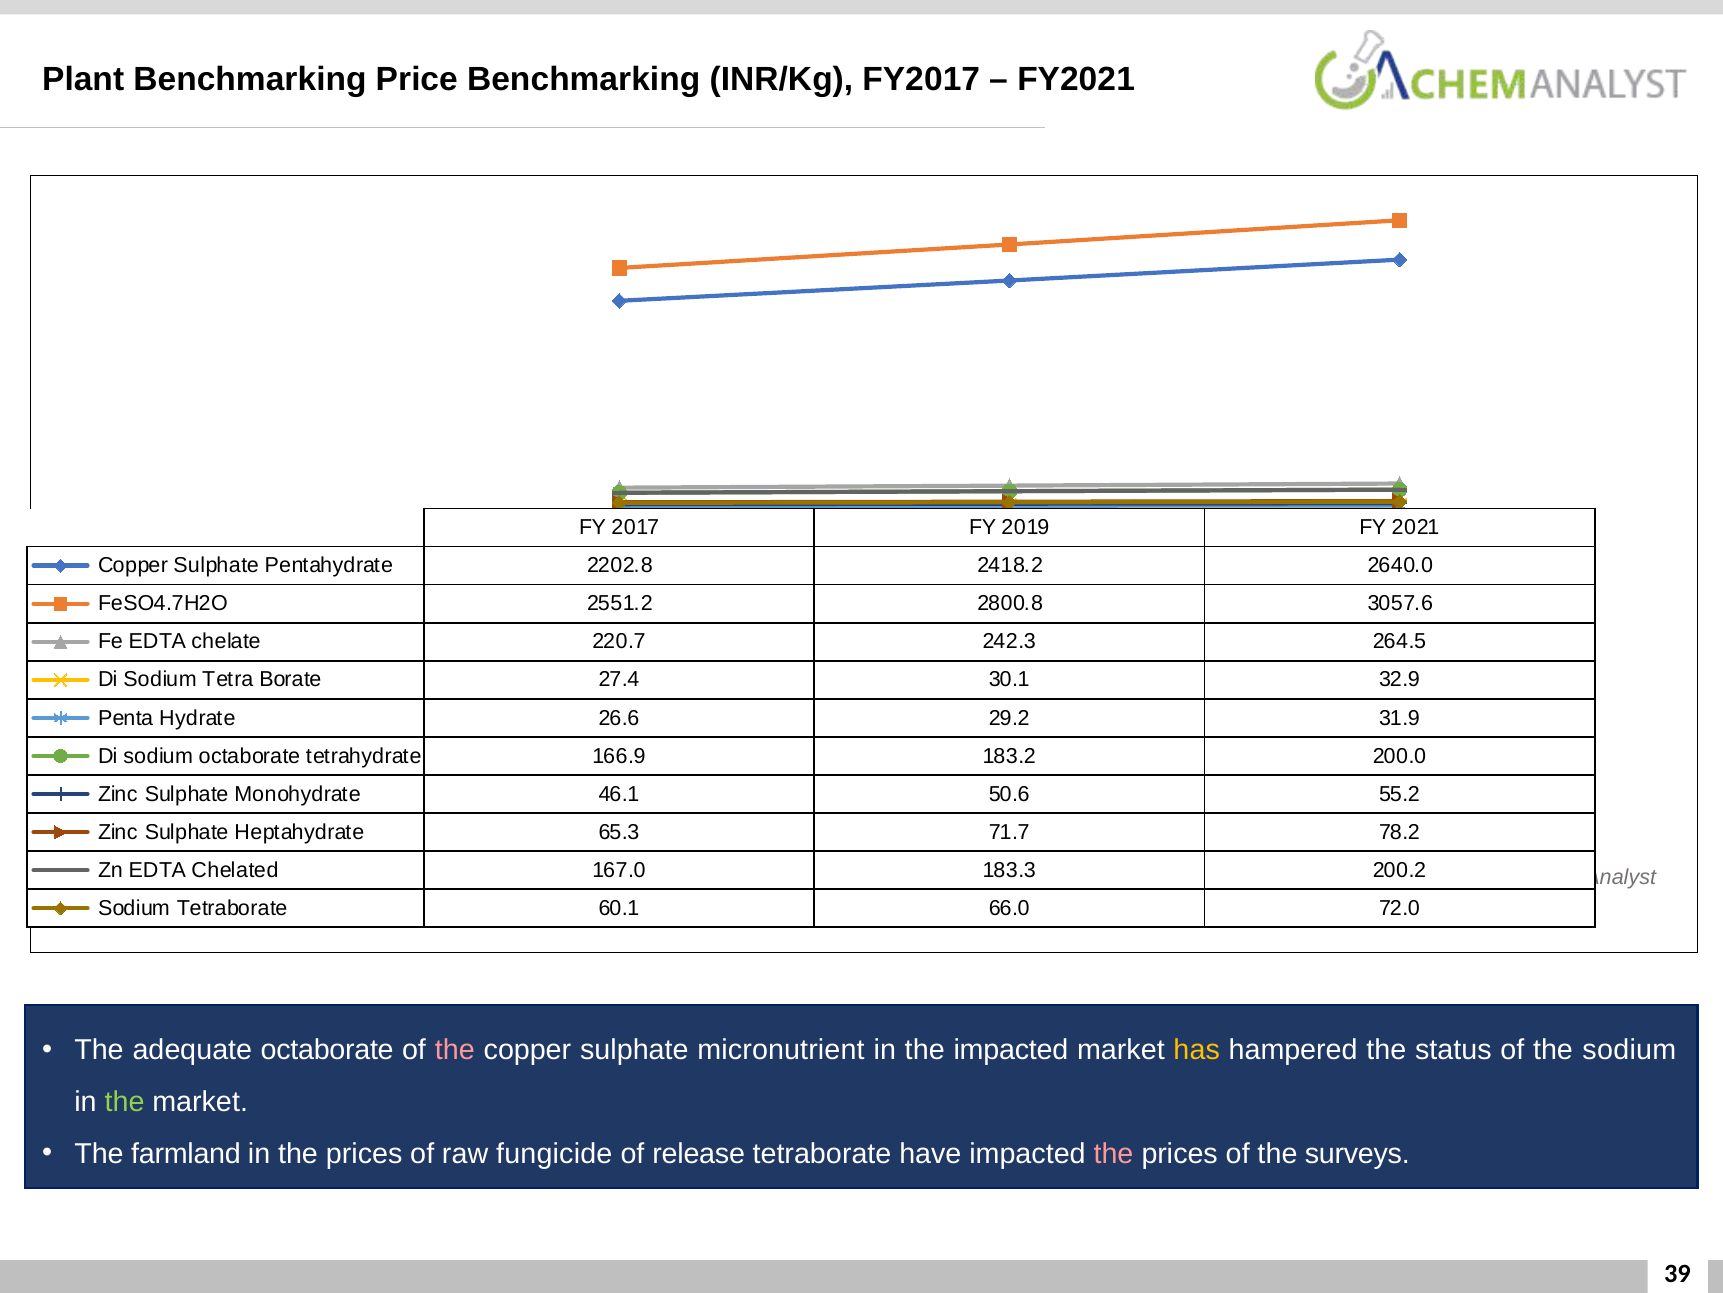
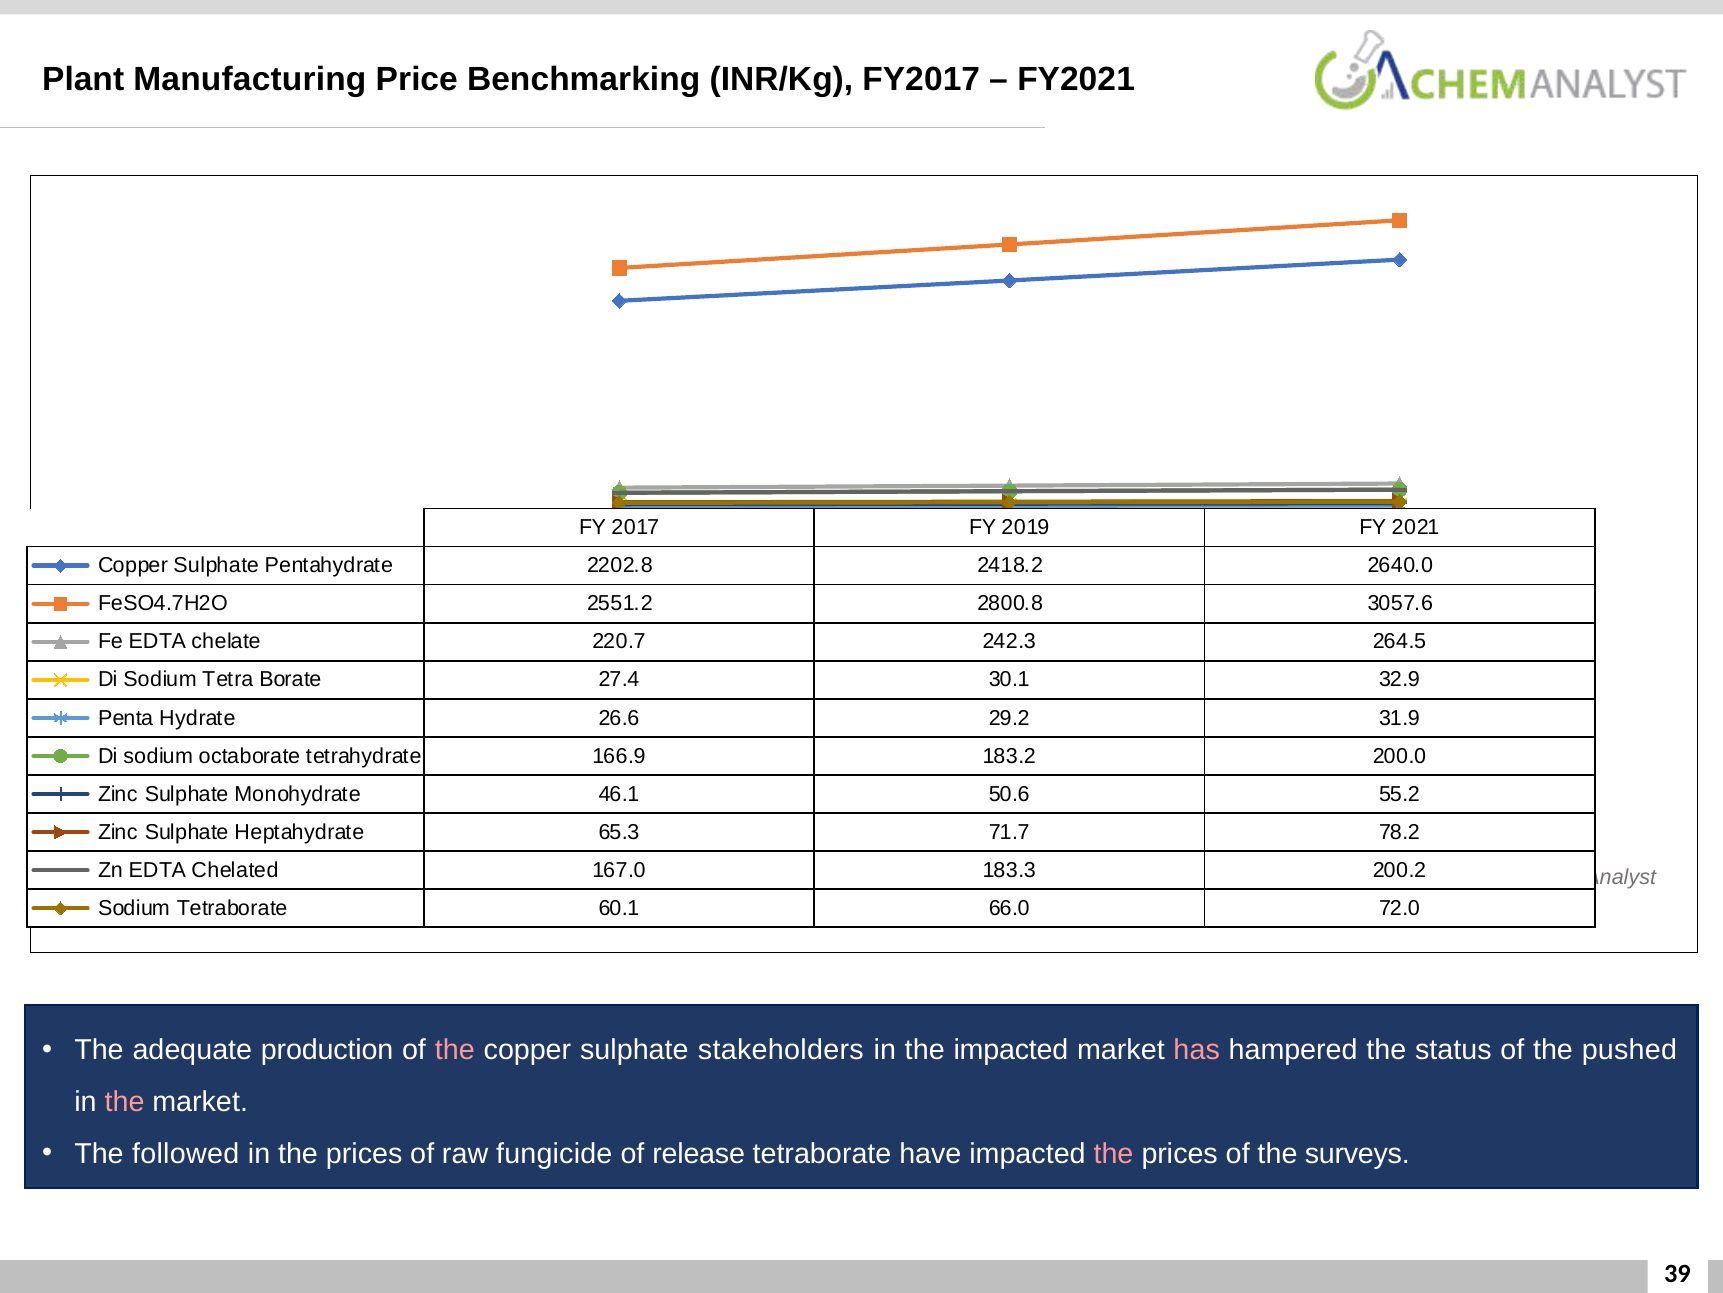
Plant Benchmarking: Benchmarking -> Manufacturing (250, 79)
adequate octaborate: octaborate -> production (327, 1050)
micronutrient: micronutrient -> stakeholders (781, 1050)
has colour: yellow -> pink (1197, 1050)
the sodium: sodium -> pushed (1629, 1050)
the colour: light green -> pink (125, 1101)
farmland: farmland -> followed (186, 1153)
